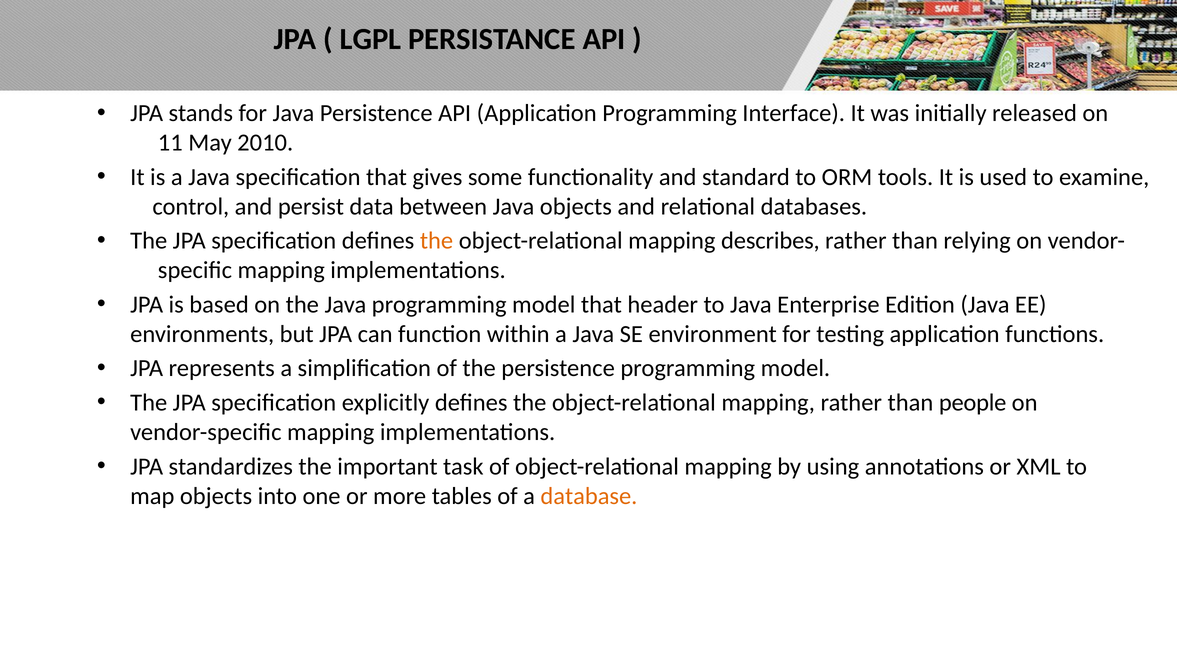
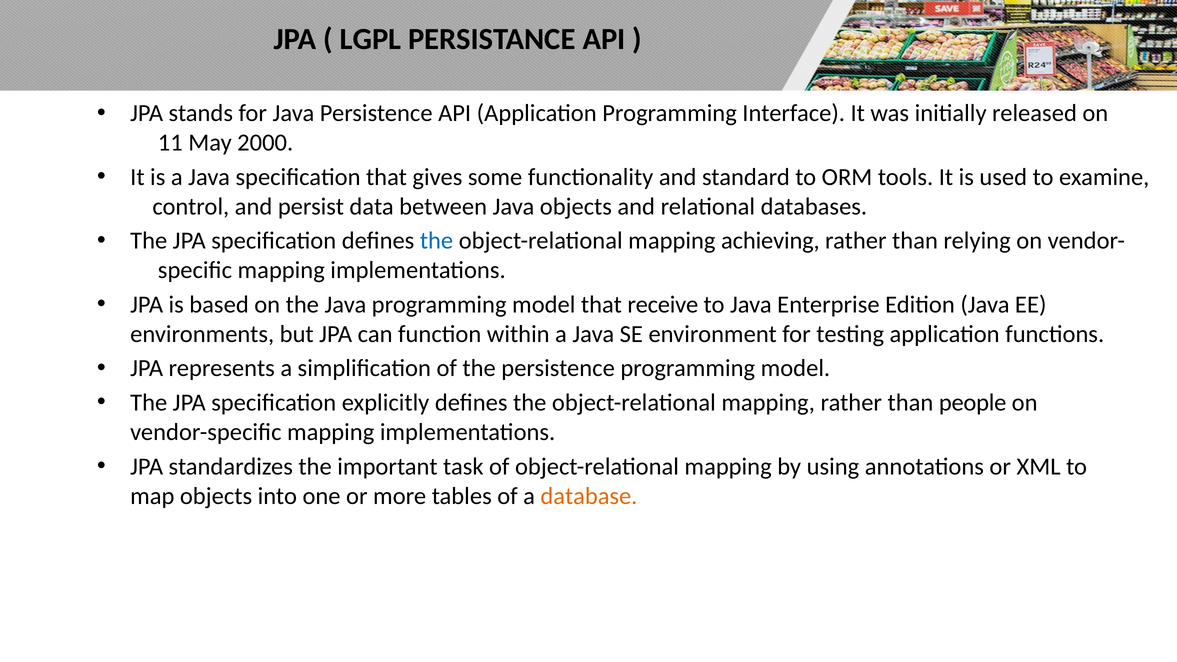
2010: 2010 -> 2000 (265, 143)
the colour: orange -> blue (437, 241)
describes: describes -> achieving (770, 241)
header: header -> receive (663, 305)
